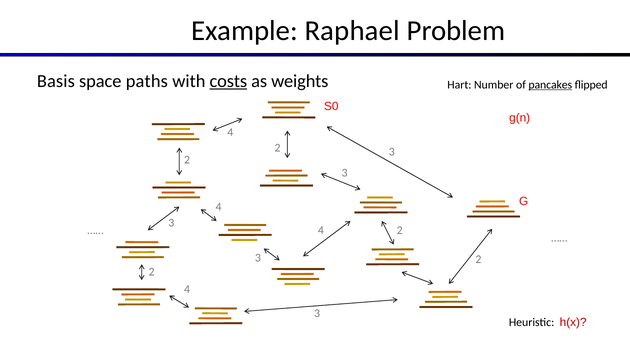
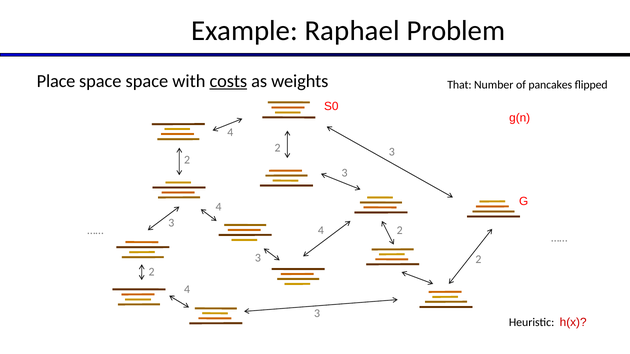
Basis: Basis -> Place (56, 81)
space paths: paths -> space (147, 81)
Hart: Hart -> That (459, 85)
pancakes underline: present -> none (550, 85)
